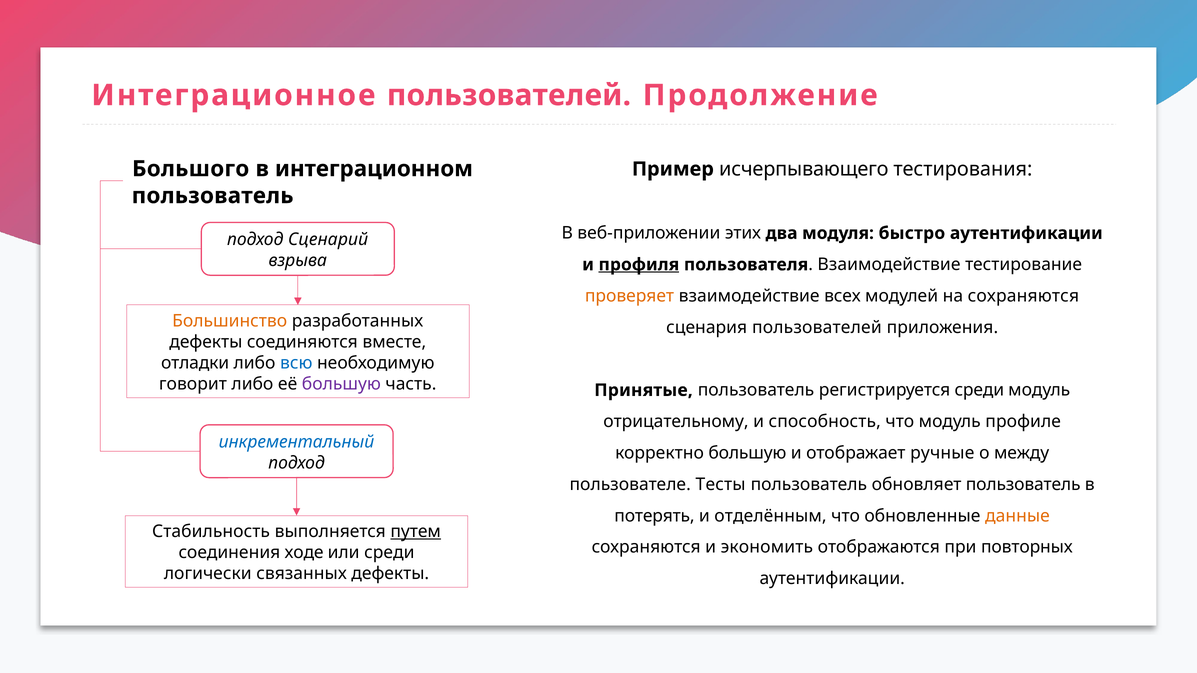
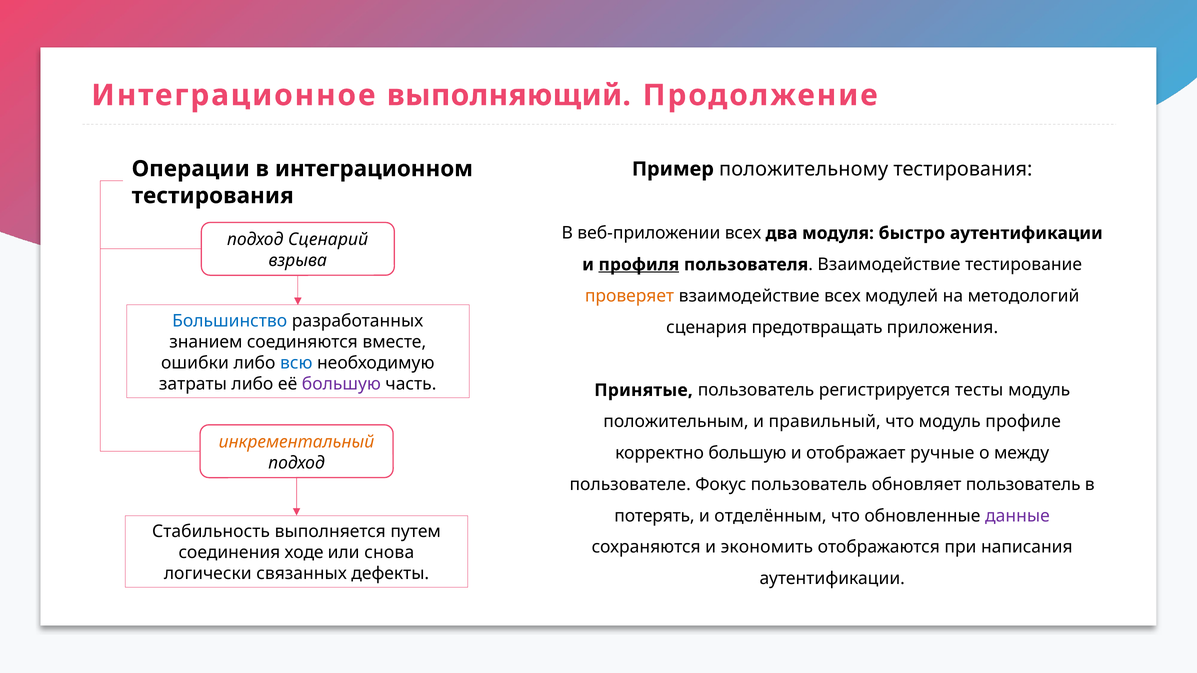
Интеграционное пользователей: пользователей -> выполняющий (509, 95)
Большого: Большого -> Операции (191, 169)
исчерпывающего: исчерпывающего -> положительному (804, 169)
пользователь: пользователь -> тестирования (213, 196)
веб-приложении этих: этих -> всех (743, 233)
на сохраняются: сохраняются -> методологий (1023, 296)
Большинство colour: orange -> blue (230, 321)
сценария пользователей: пользователей -> предотвращать (817, 328)
дефекты: дефекты -> знанием (206, 342)
отладки: отладки -> ошибки (195, 363)
говорит: говорит -> затраты (193, 384)
регистрируется среди: среди -> тесты (979, 390)
отрицательному: отрицательному -> положительным (676, 422)
способность: способность -> правильный (825, 422)
инкрементальный colour: blue -> orange (296, 442)
Тесты: Тесты -> Фокус (721, 485)
данные colour: orange -> purple (1017, 516)
путем underline: present -> none (416, 532)
повторных: повторных -> написания (1027, 547)
или среди: среди -> снова (389, 553)
